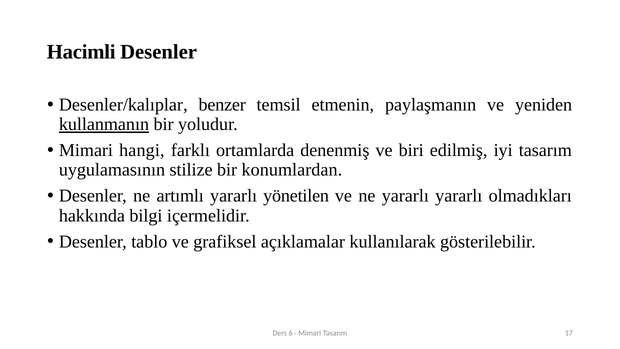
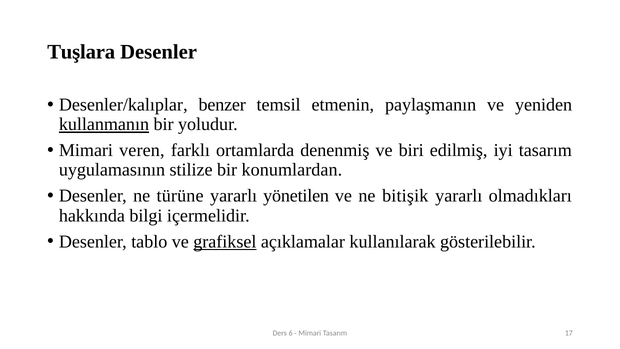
Hacimli: Hacimli -> Tuşlara (81, 52)
hangi: hangi -> veren (142, 150)
artımlı: artımlı -> türüne (180, 196)
ne yararlı: yararlı -> bitişik (405, 196)
grafiksel underline: none -> present (225, 241)
